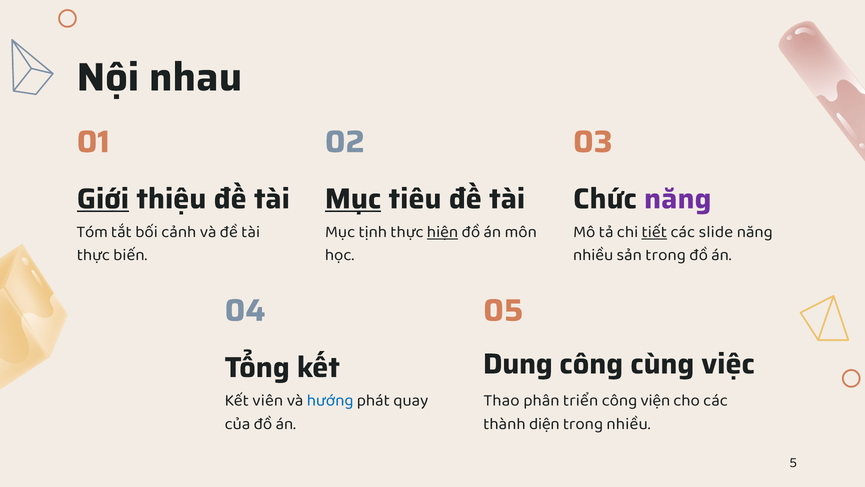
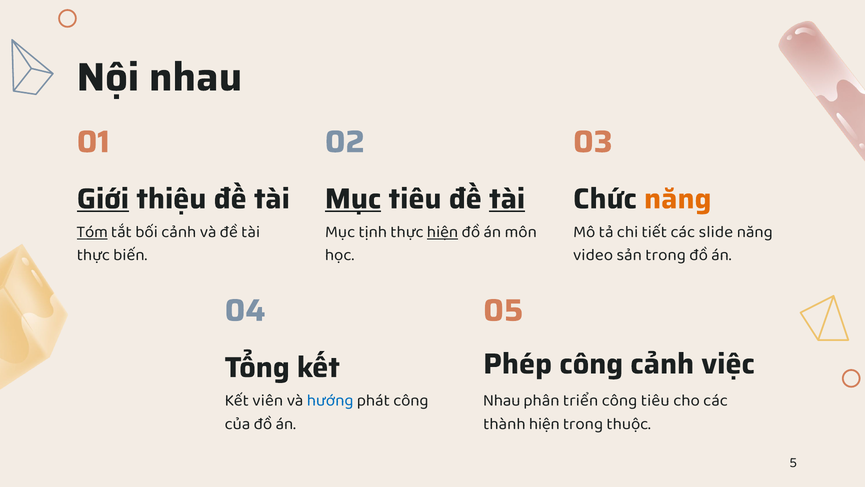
tài underline: none -> present (507, 199)
năng colour: purple -> orange (678, 199)
Tóm underline: none -> present (92, 231)
tiết underline: present -> none (654, 231)
nhiều: nhiều -> video (593, 255)
Dung: Dung -> Phép (518, 364)
công cùng: cùng -> cảnh (662, 364)
phát quay: quay -> công (411, 400)
Thao: Thao -> Nhau (502, 400)
công viện: viện -> tiêu (655, 400)
thành diện: diện -> hiện (544, 423)
trong nhiều: nhiều -> thuộc (629, 423)
